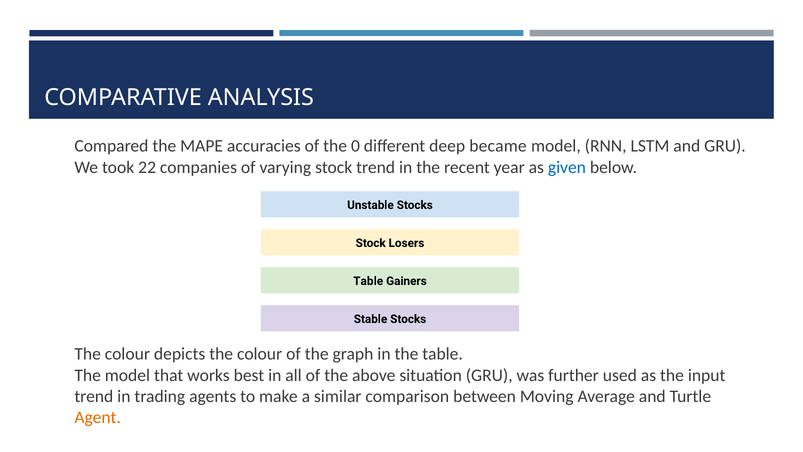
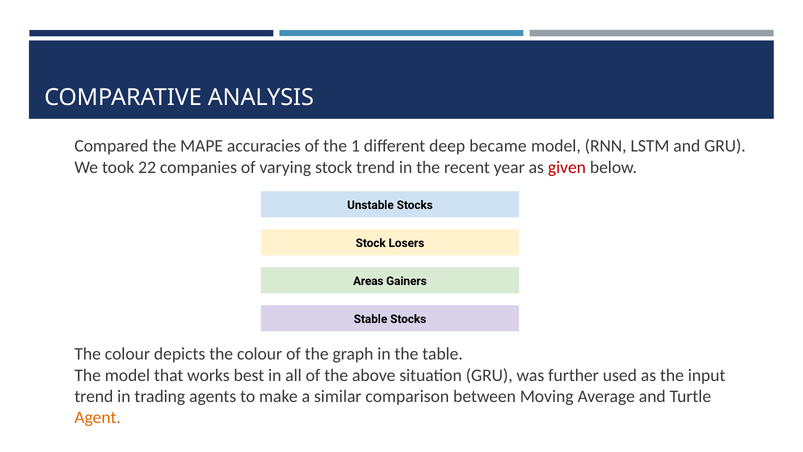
0: 0 -> 1 (355, 146)
given colour: blue -> red (567, 167)
Table: Table -> Areas (368, 281)
